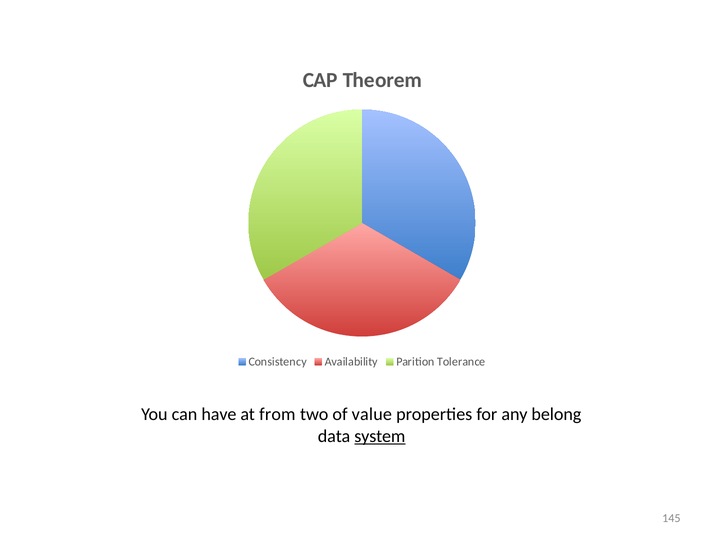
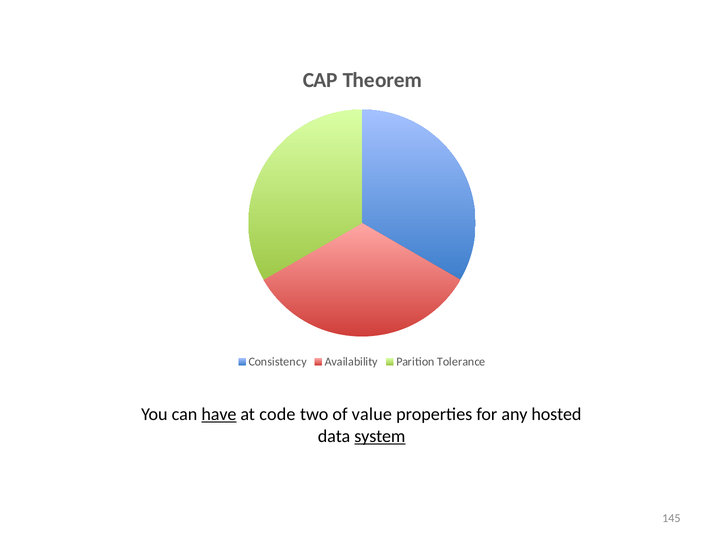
have underline: none -> present (219, 414)
from: from -> code (277, 414)
belong: belong -> hosted (556, 414)
